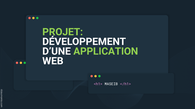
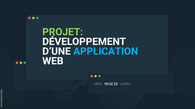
APPLICATION colour: light green -> light blue (106, 52)
